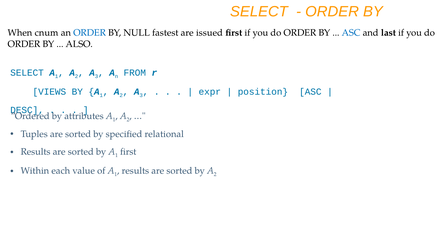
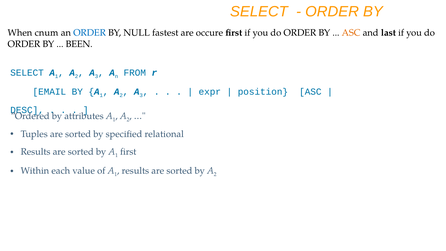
issued: issued -> occure (209, 33)
ASC colour: blue -> orange (351, 33)
ALSO: ALSO -> BEEN (79, 44)
VIEWS: VIEWS -> EMAIL (49, 92)
